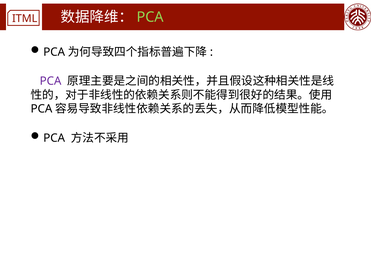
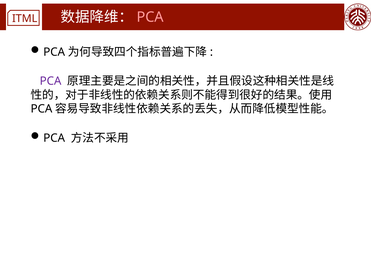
PCA colour: light green -> pink (150, 17)
